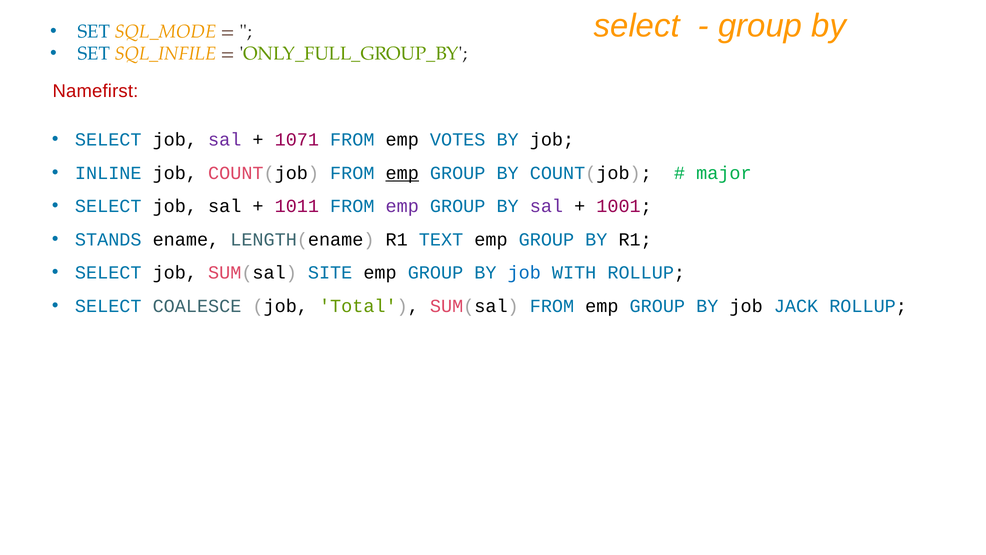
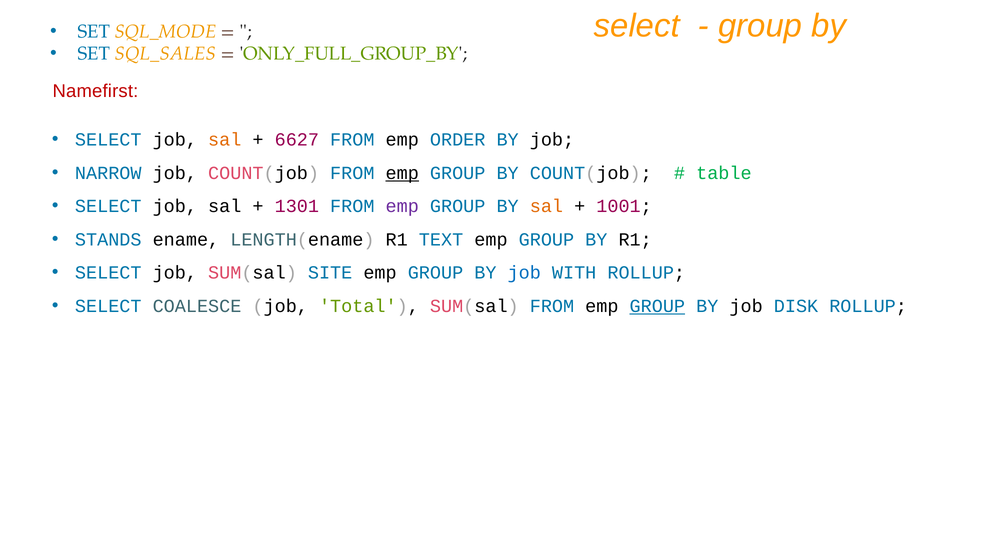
SQL_INFILE: SQL_INFILE -> SQL_SALES (165, 54)
sal colour: purple -> orange (225, 140)
1071: 1071 -> 6627 (297, 140)
VOTES: VOTES -> ORDER (458, 140)
INLINE: INLINE -> NARROW (108, 173)
major: major -> table (724, 173)
1011: 1011 -> 1301 (297, 206)
sal colour: purple -> orange (546, 206)
GROUP underline: none -> present (657, 306)
JACK: JACK -> DISK (796, 306)
